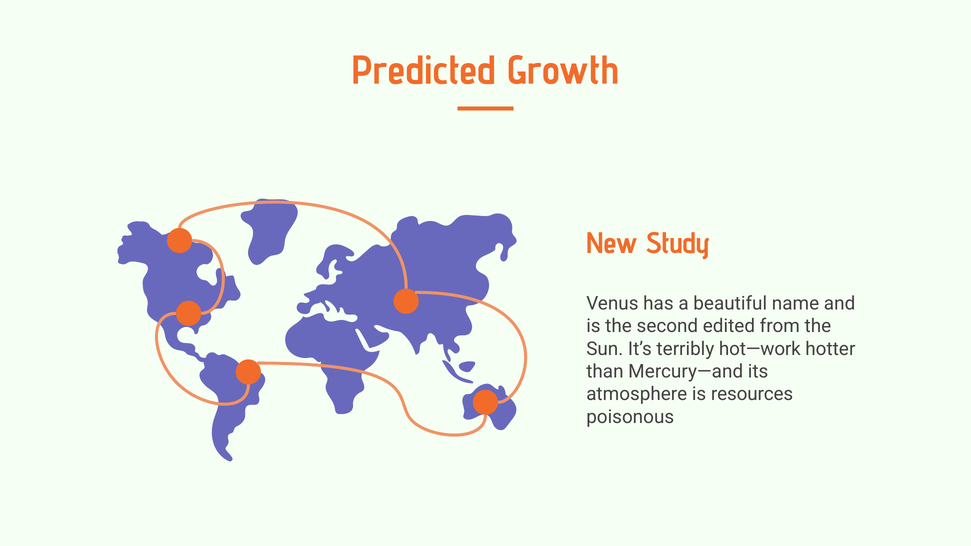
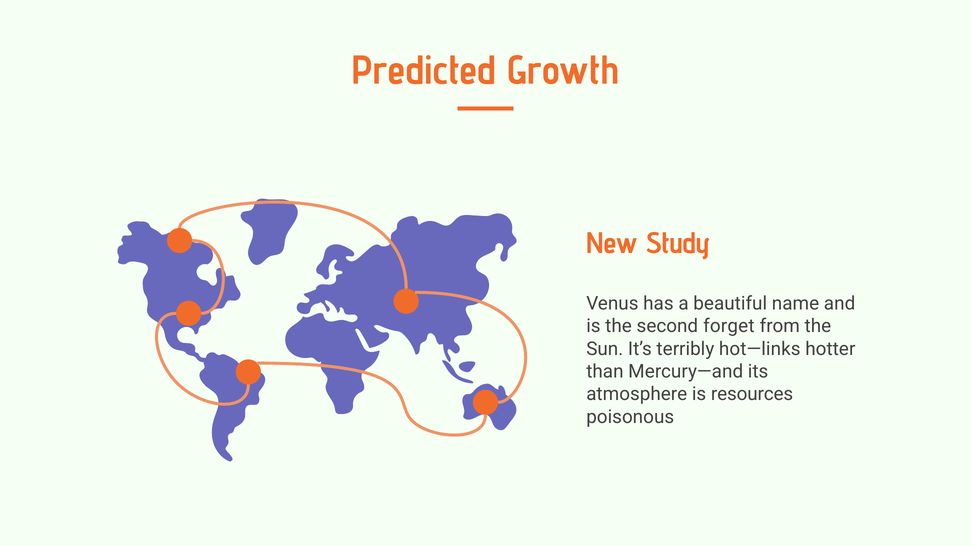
edited: edited -> forget (729, 326)
hot—work: hot—work -> hot—links (760, 349)
